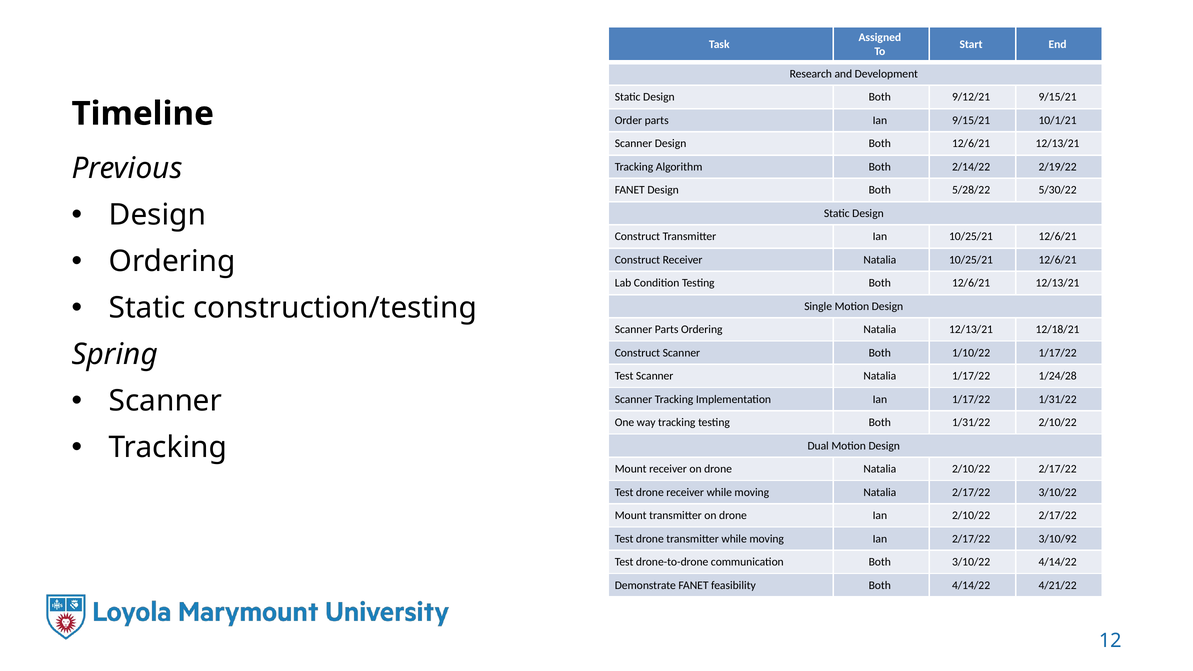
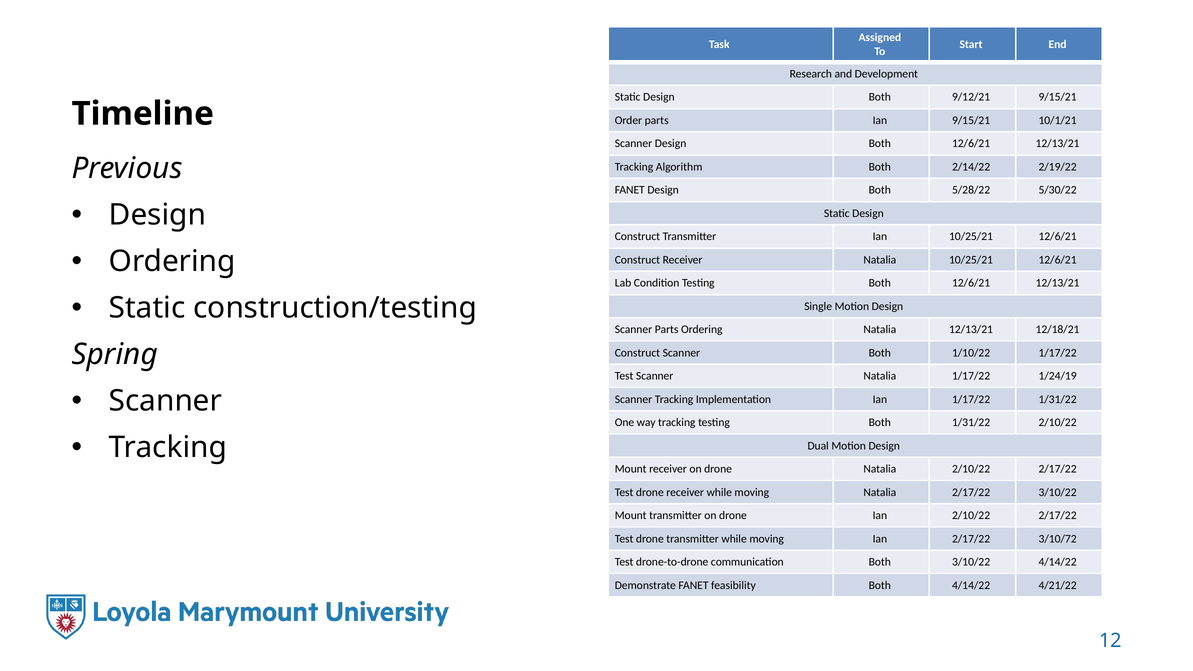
1/24/28: 1/24/28 -> 1/24/19 (1058, 376)
3/10/92: 3/10/92 -> 3/10/72 (1058, 539)
